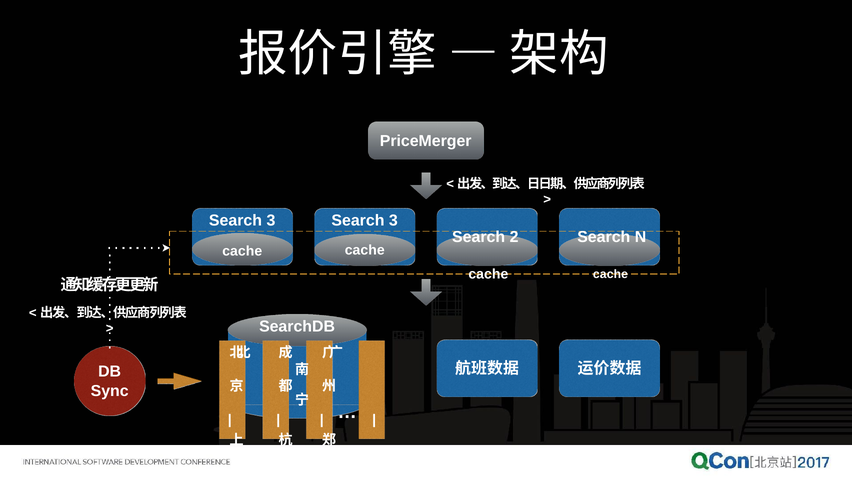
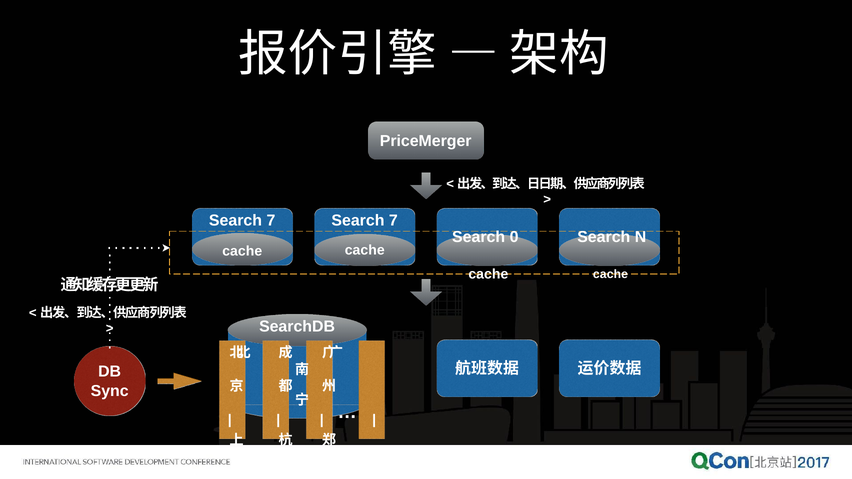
3: 3 -> 7 (271, 221)
3: 3 -> 7 (393, 221)
2: 2 -> 0 (514, 237)
